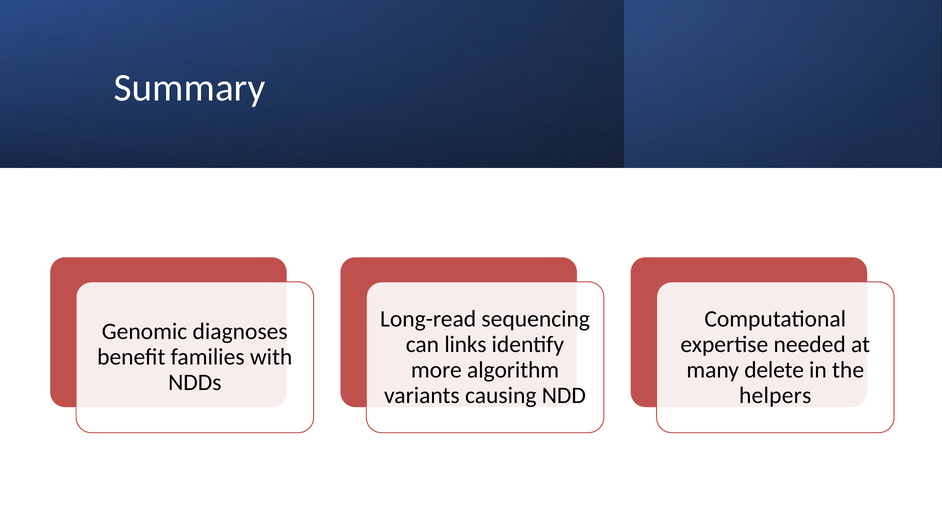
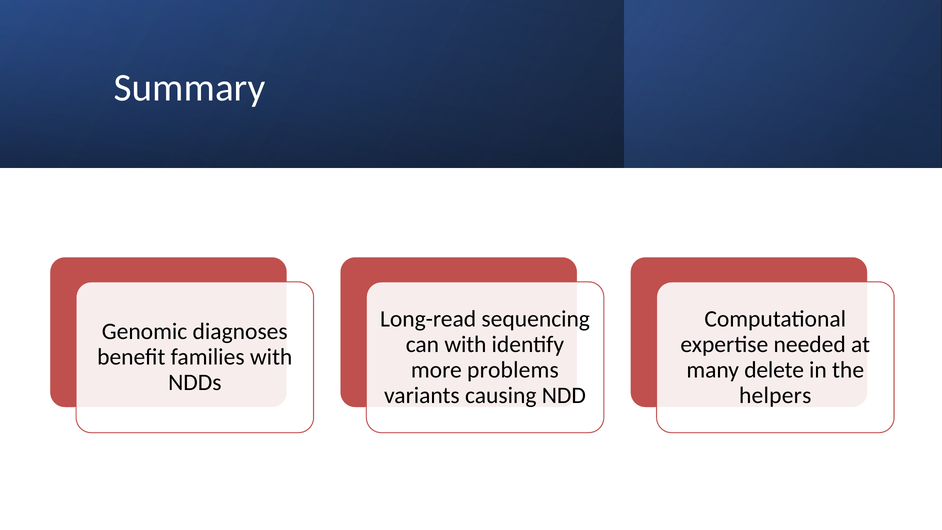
can links: links -> with (465, 344)
algorithm: algorithm -> problems (513, 370)
